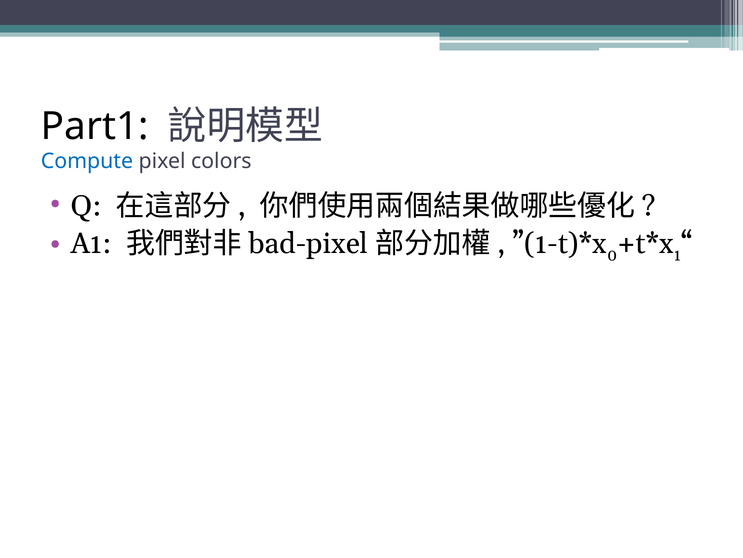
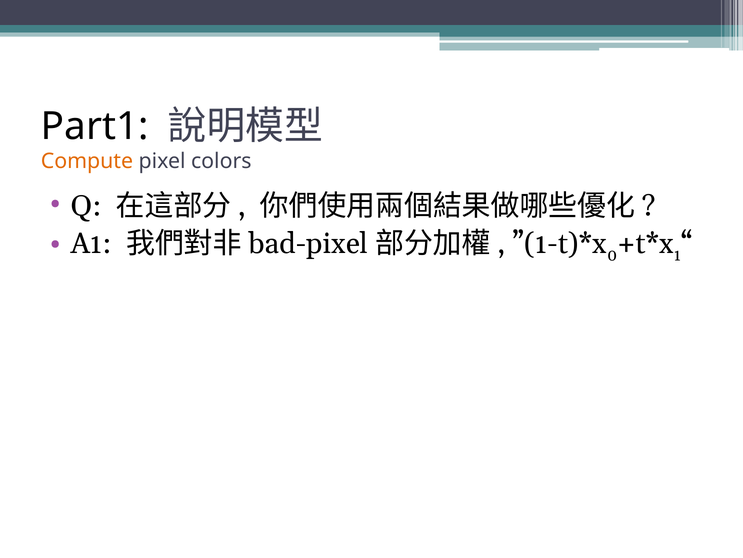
Compute colour: blue -> orange (87, 161)
